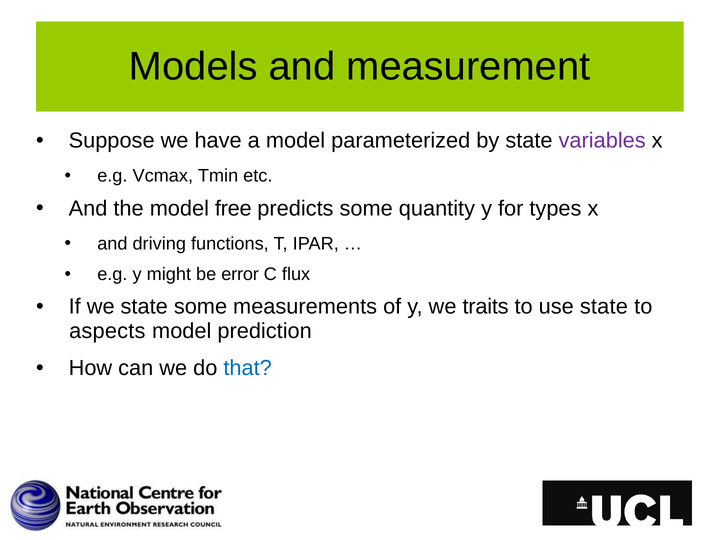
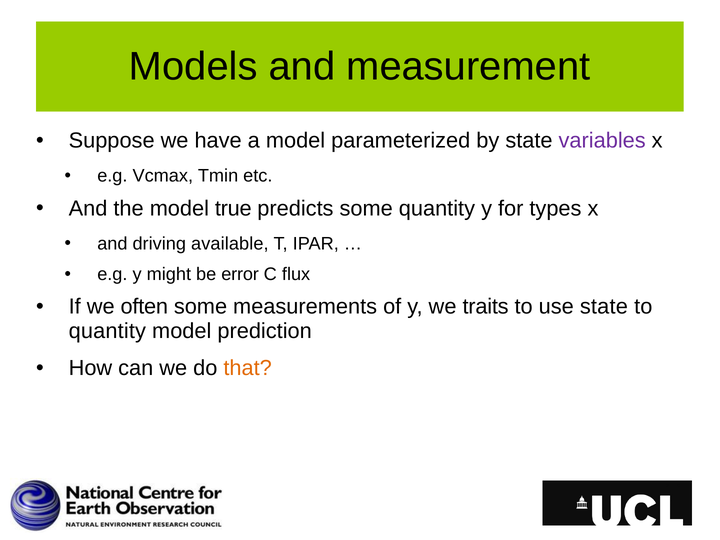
free: free -> true (233, 208)
functions: functions -> available (230, 244)
we state: state -> often (144, 307)
aspects: aspects -> quantity (107, 331)
that colour: blue -> orange (248, 368)
